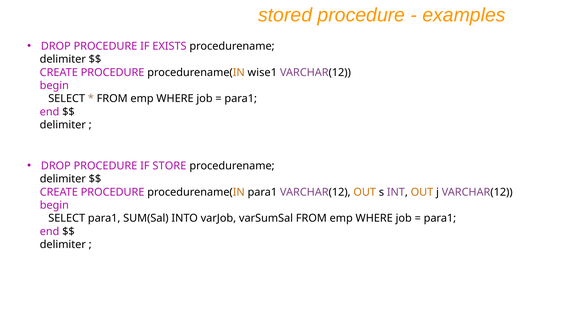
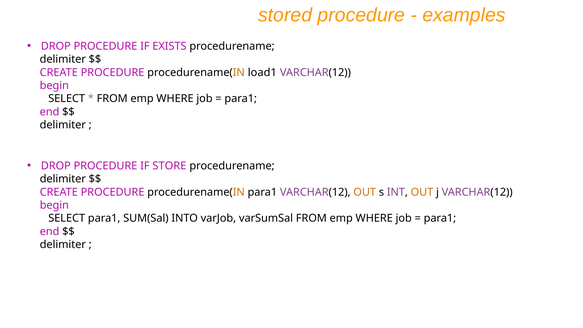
wise1: wise1 -> load1 (262, 72)
